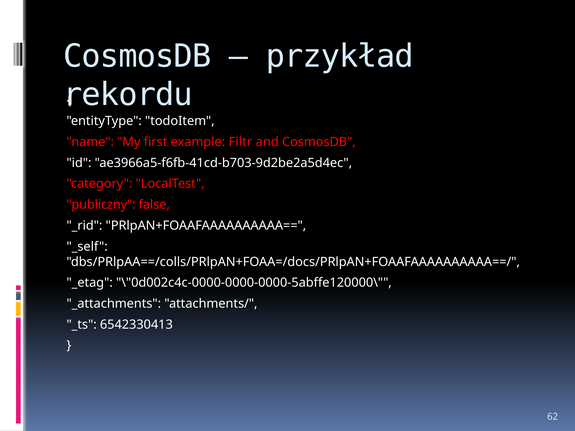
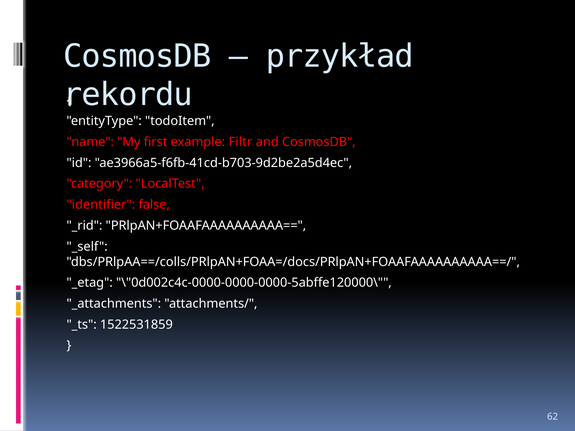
publiczny: publiczny -> identifier (101, 205)
6542330413: 6542330413 -> 1522531859 (136, 325)
